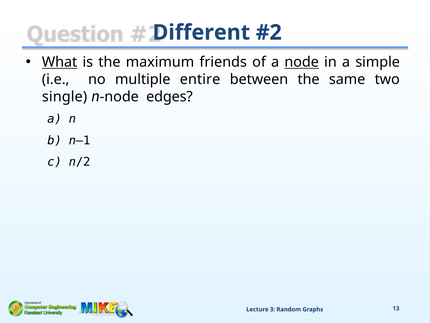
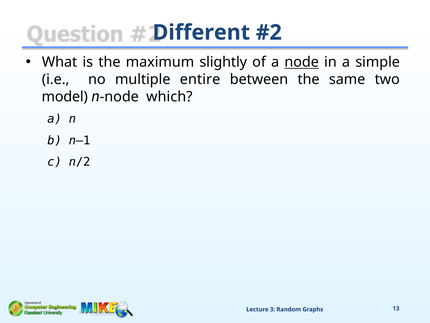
What underline: present -> none (60, 62)
friends: friends -> slightly (223, 62)
single: single -> model (65, 96)
edges: edges -> which (169, 96)
